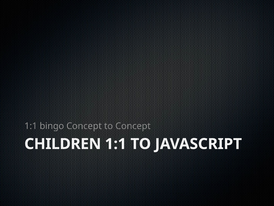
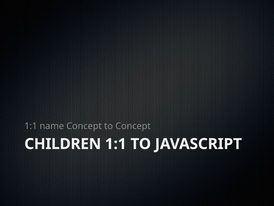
bingo: bingo -> name (52, 126)
